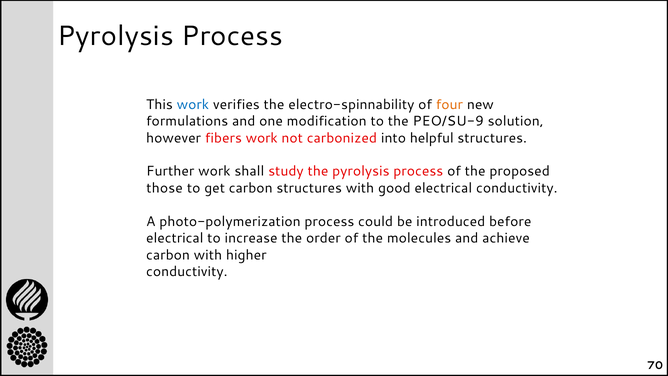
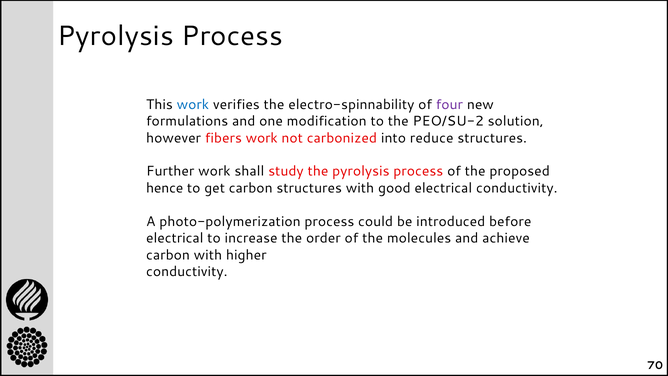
four colour: orange -> purple (449, 104)
PEO/SU-9: PEO/SU-9 -> PEO/SU-2 (448, 121)
helpful: helpful -> reduce (432, 138)
those: those -> hence (165, 188)
